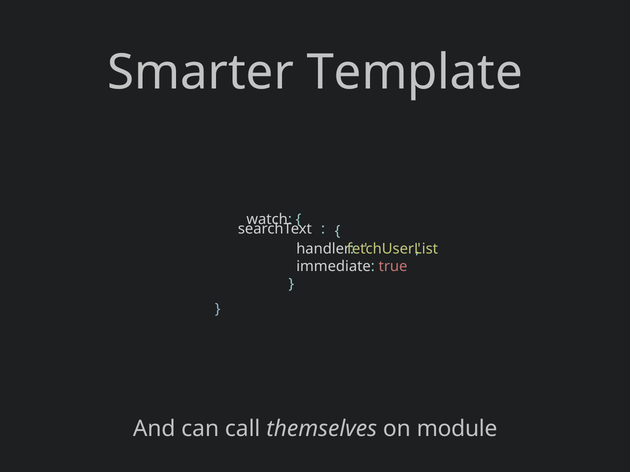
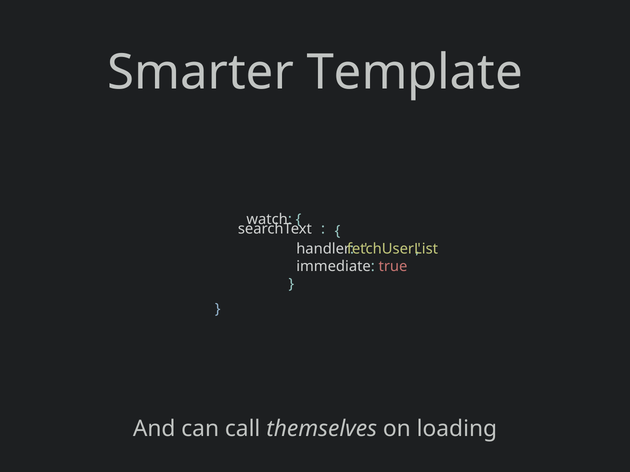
module: module -> loading (457, 429)
